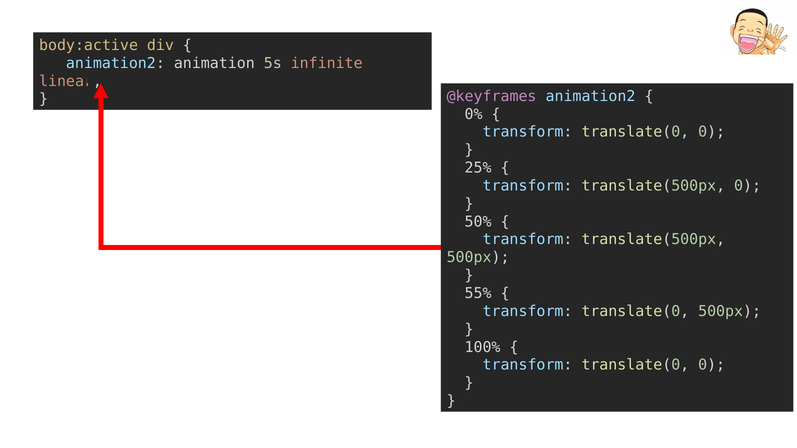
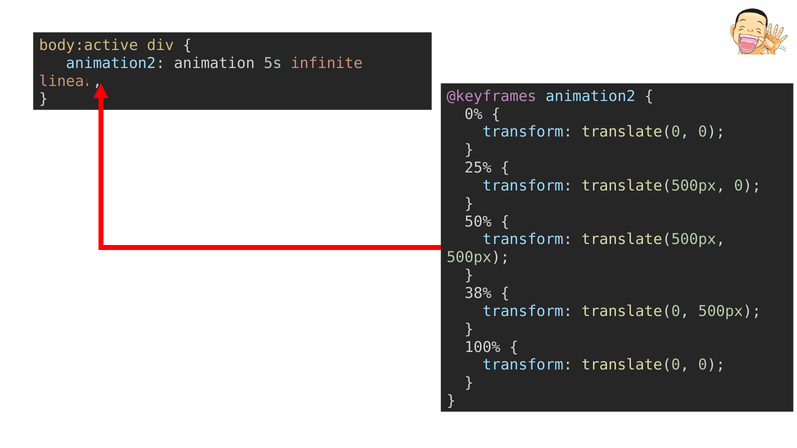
55%: 55% -> 38% (478, 294)
